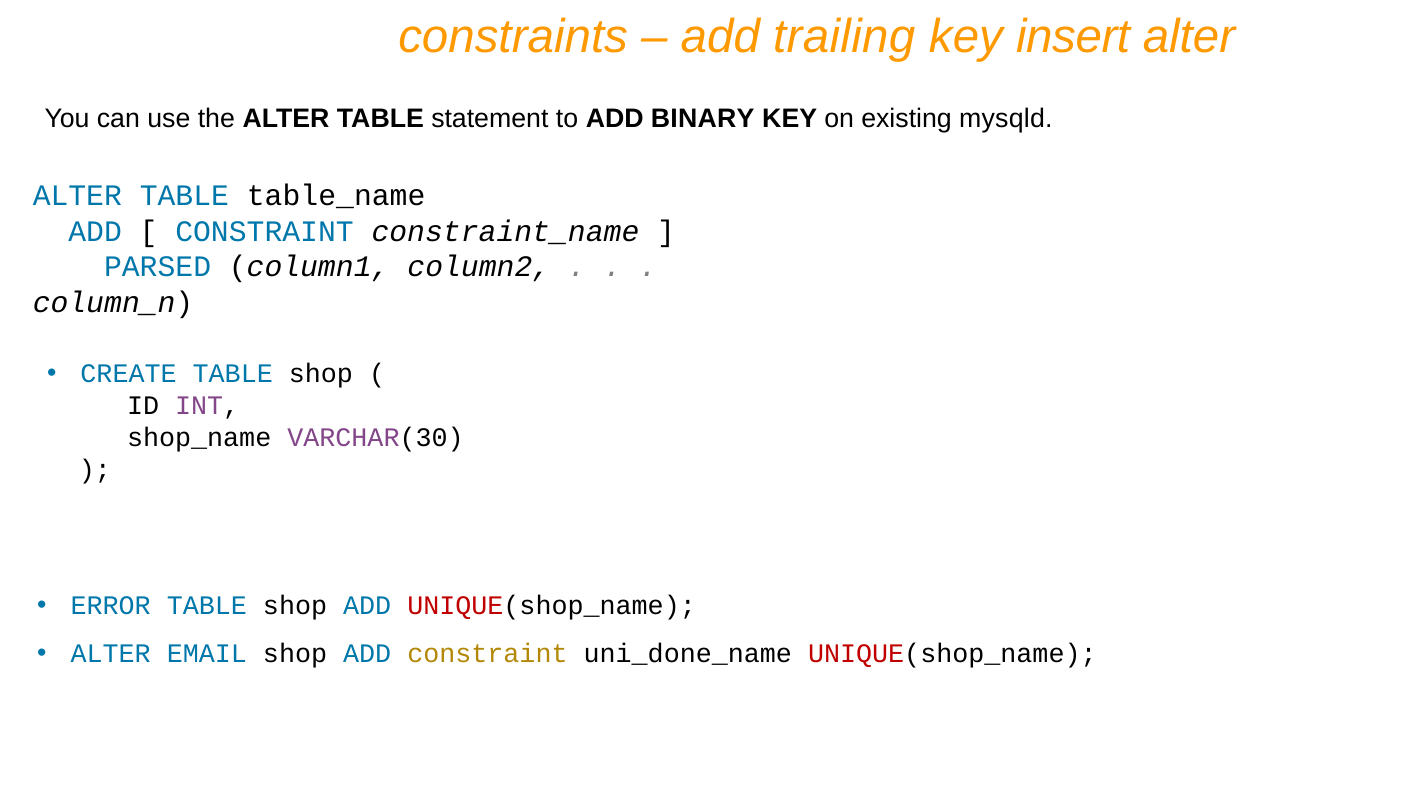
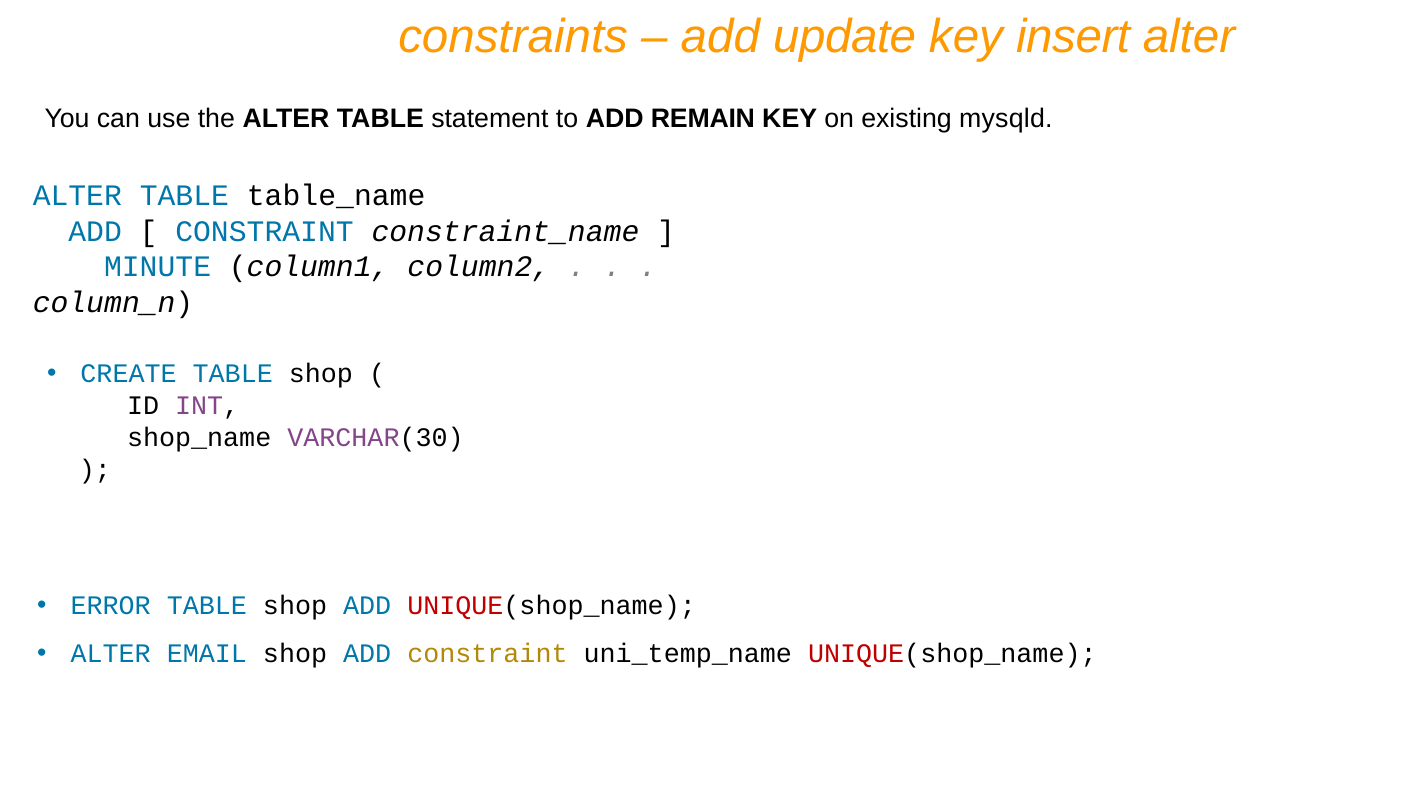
trailing: trailing -> update (845, 37)
BINARY: BINARY -> REMAIN (703, 119)
PARSED: PARSED -> MINUTE (158, 267)
uni_done_name: uni_done_name -> uni_temp_name (688, 654)
